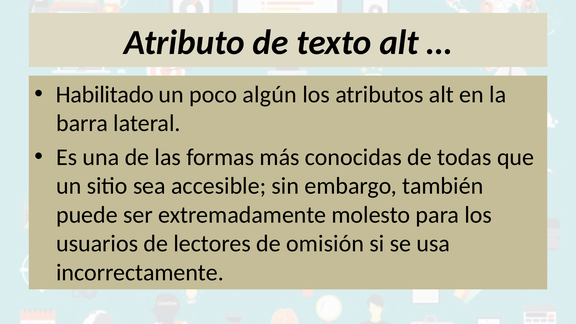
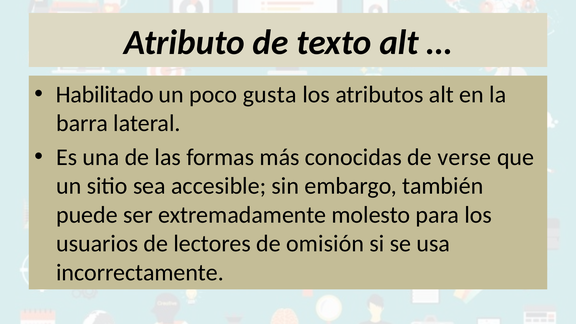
algún: algún -> gusta (270, 95)
todas: todas -> verse (464, 157)
